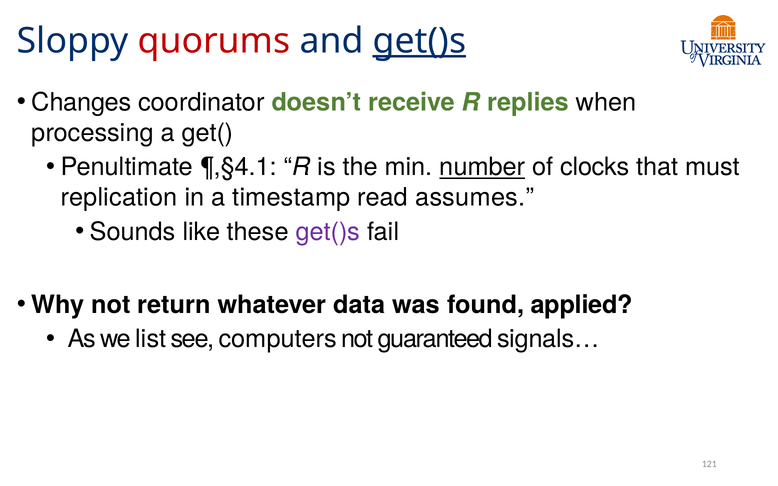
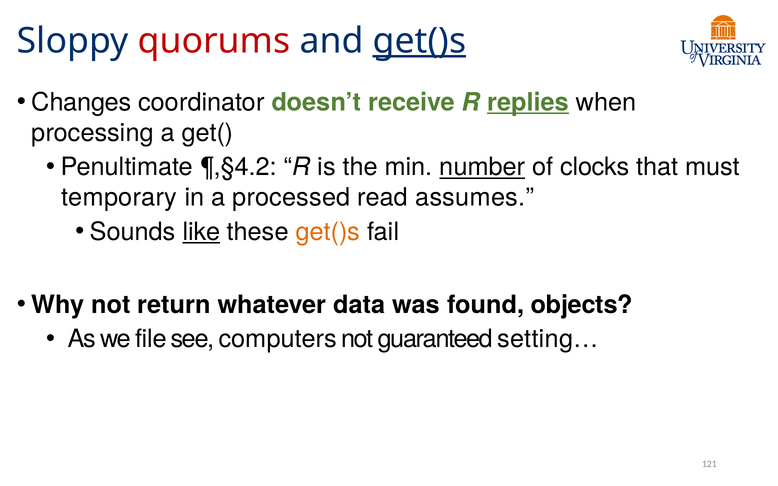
replies underline: none -> present (528, 102)
¶,§4.1: ¶,§4.1 -> ¶,§4.2 (238, 167)
replication: replication -> temporary (119, 198)
timestamp: timestamp -> processed (291, 198)
like underline: none -> present (201, 232)
get()s colour: purple -> orange (328, 232)
applied: applied -> objects (582, 305)
list: list -> file (151, 339)
signals…: signals… -> setting… (548, 339)
